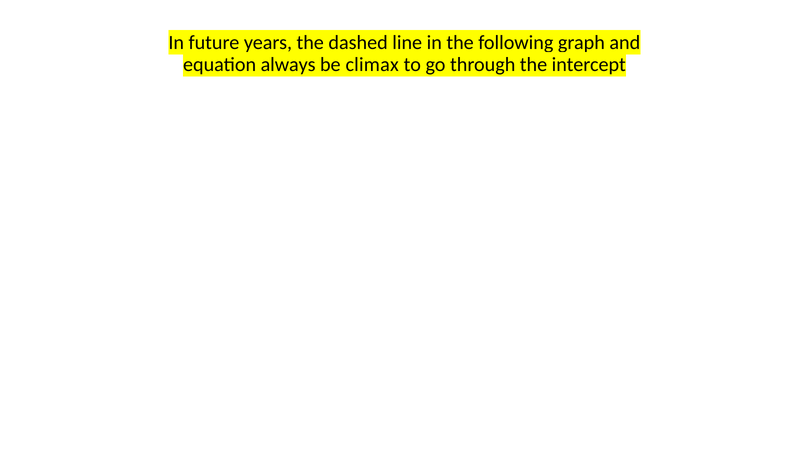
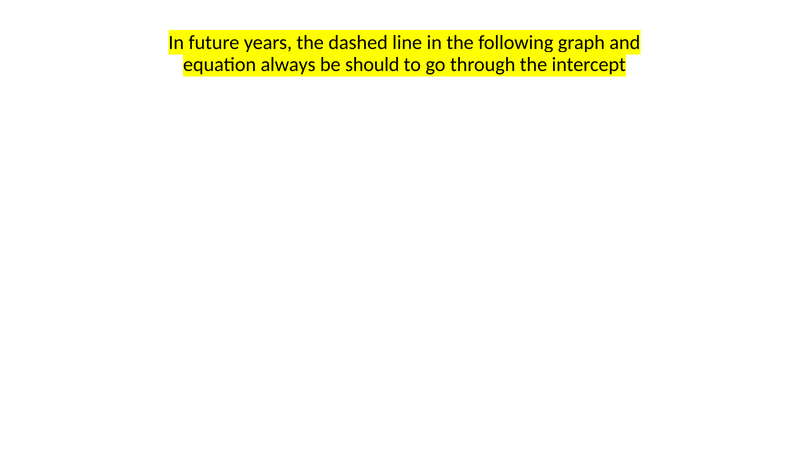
climax: climax -> should (372, 64)
